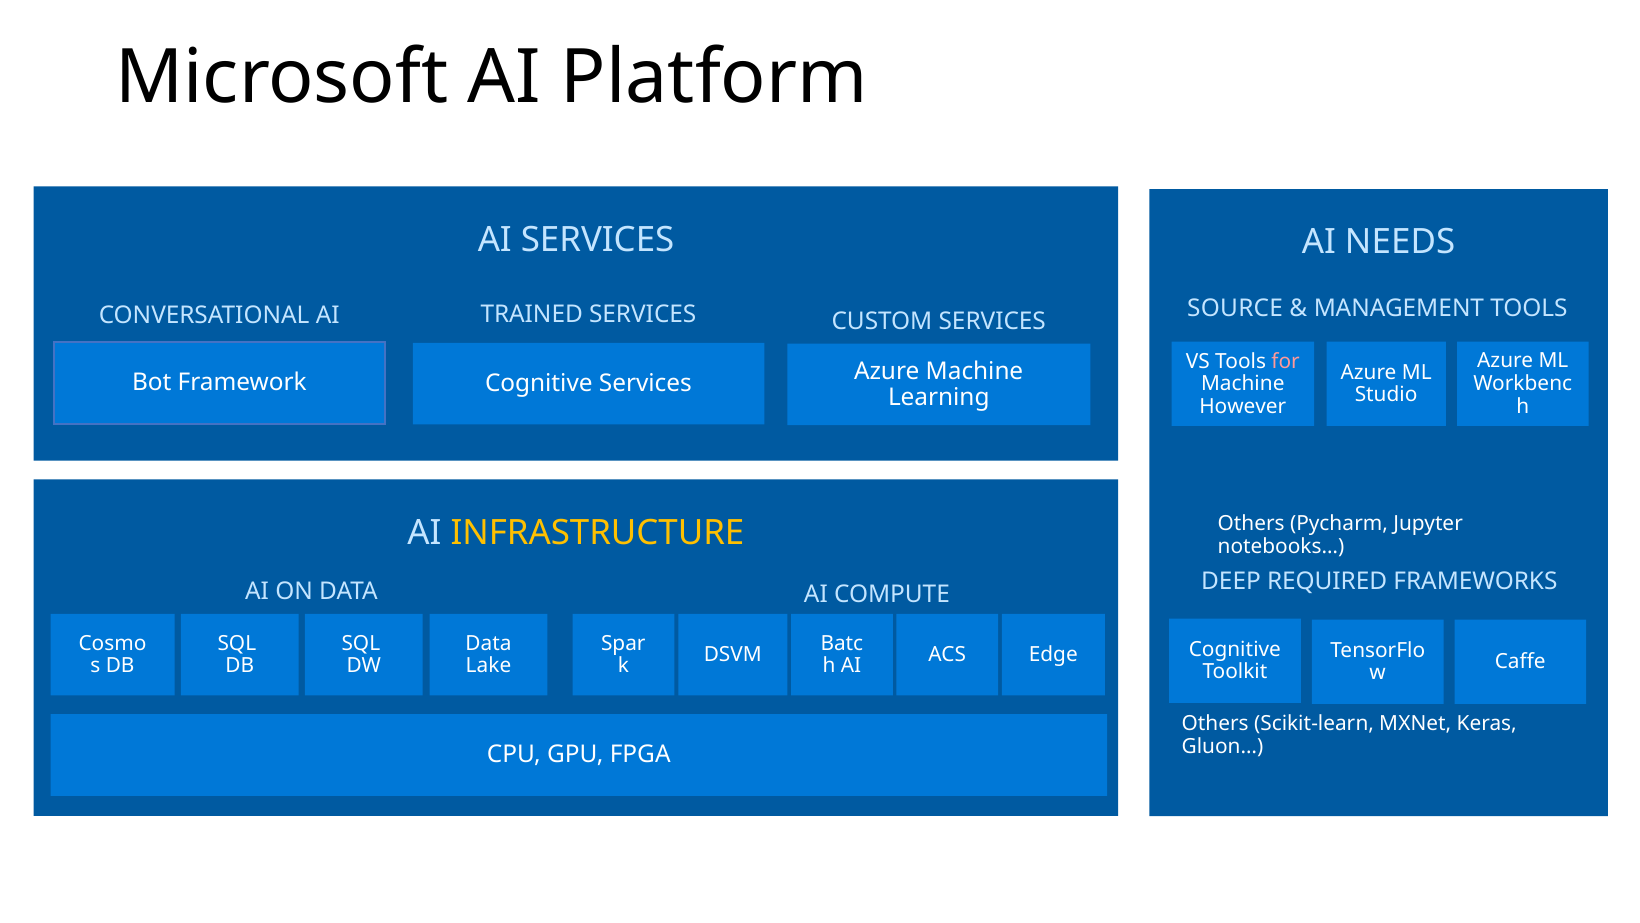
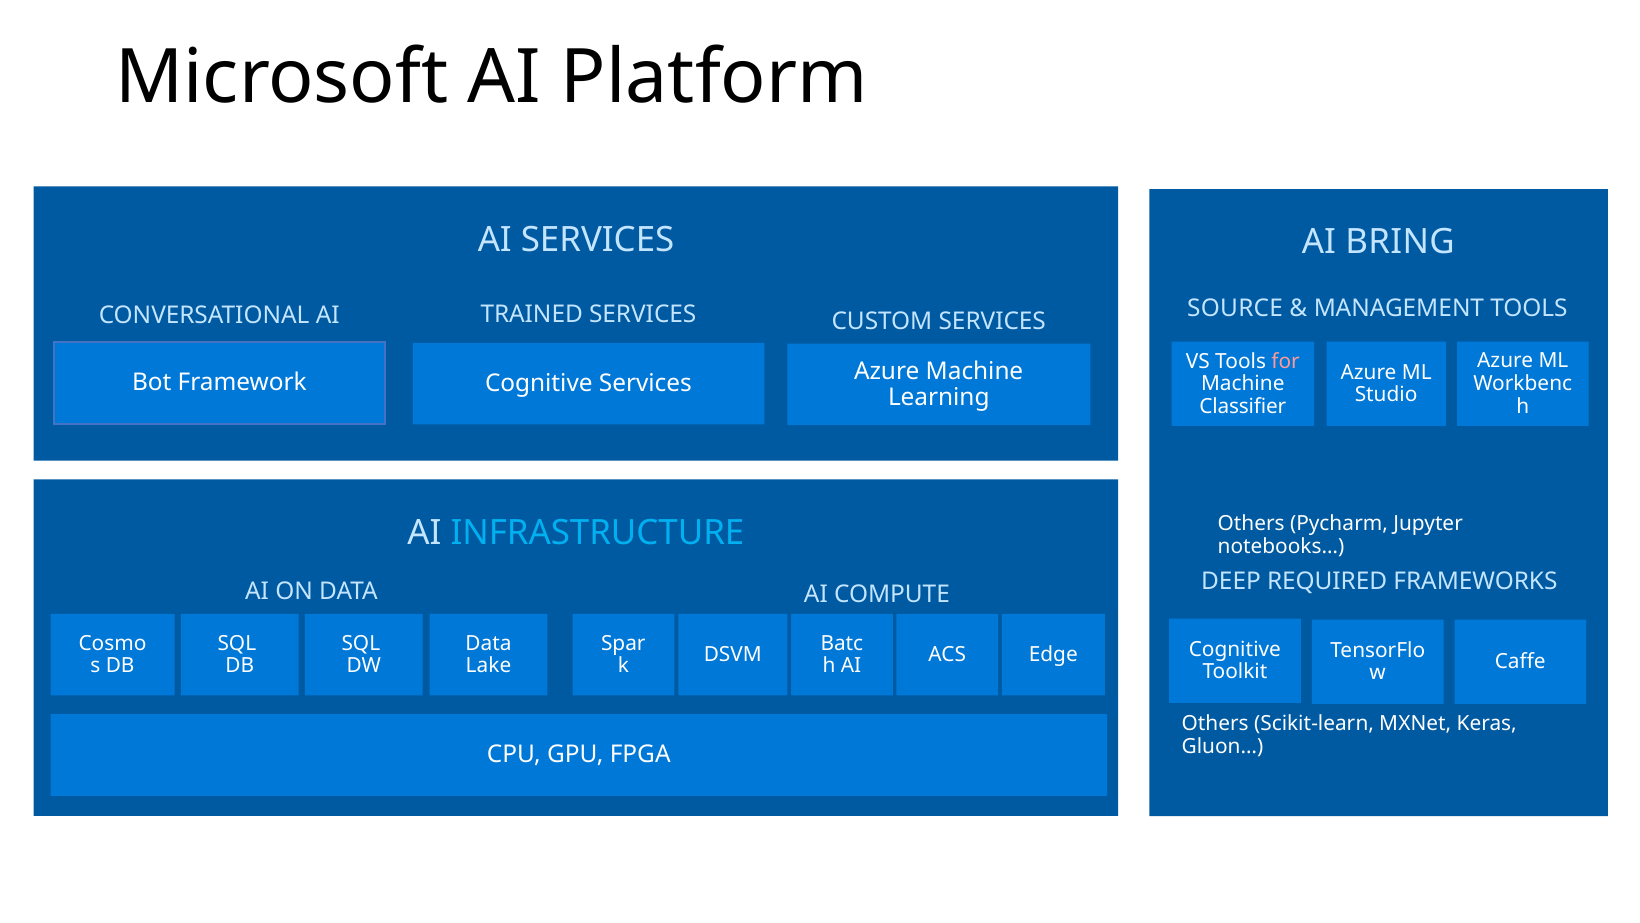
NEEDS: NEEDS -> BRING (1400, 242)
However: However -> Classifier (1243, 406)
INFRASTRUCTURE colour: yellow -> light blue (597, 532)
